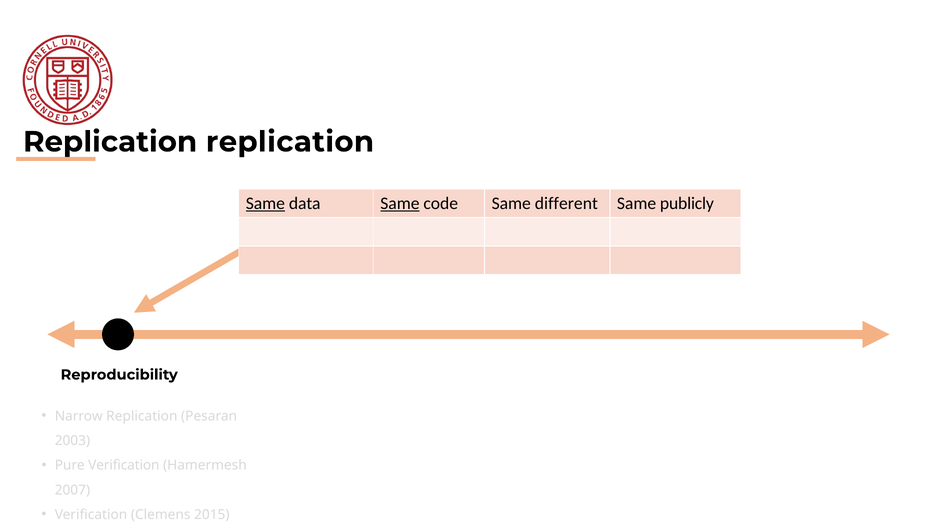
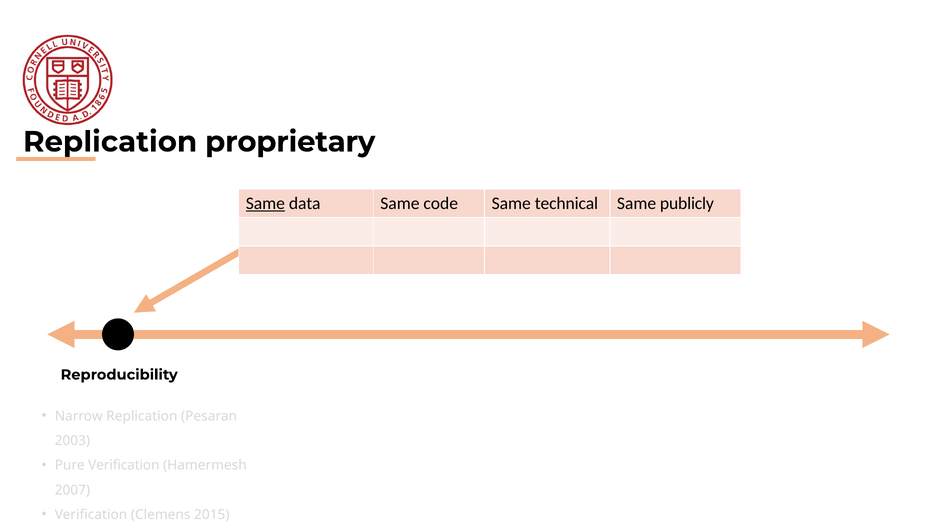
Replication replication: replication -> proprietary (290, 142)
Same underline: present -> none (400, 203)
different: different -> technical (566, 203)
